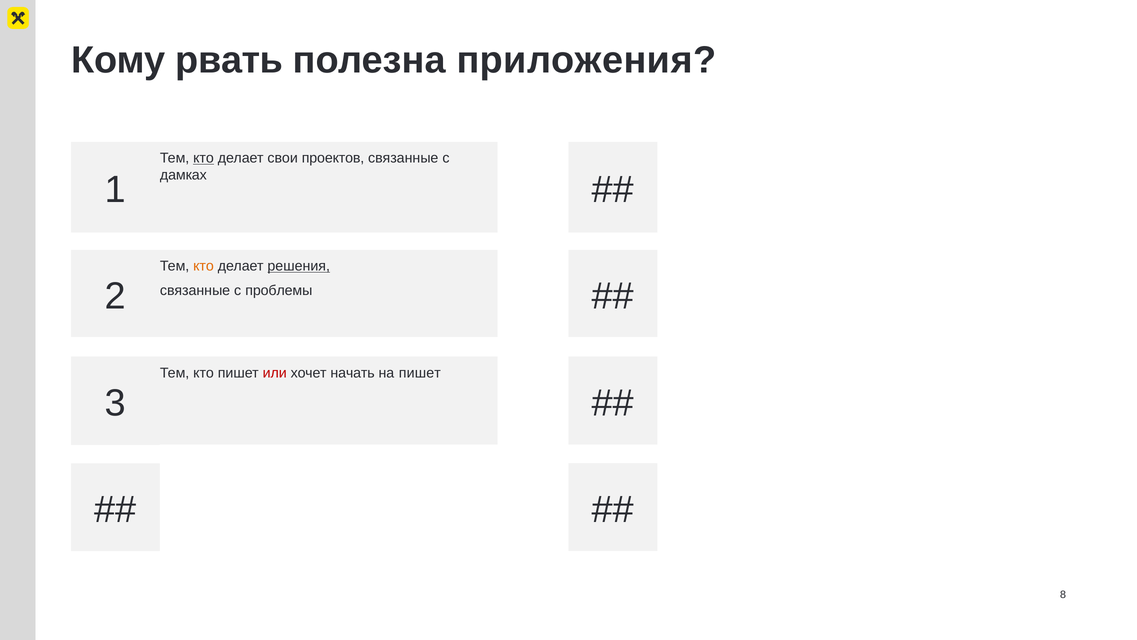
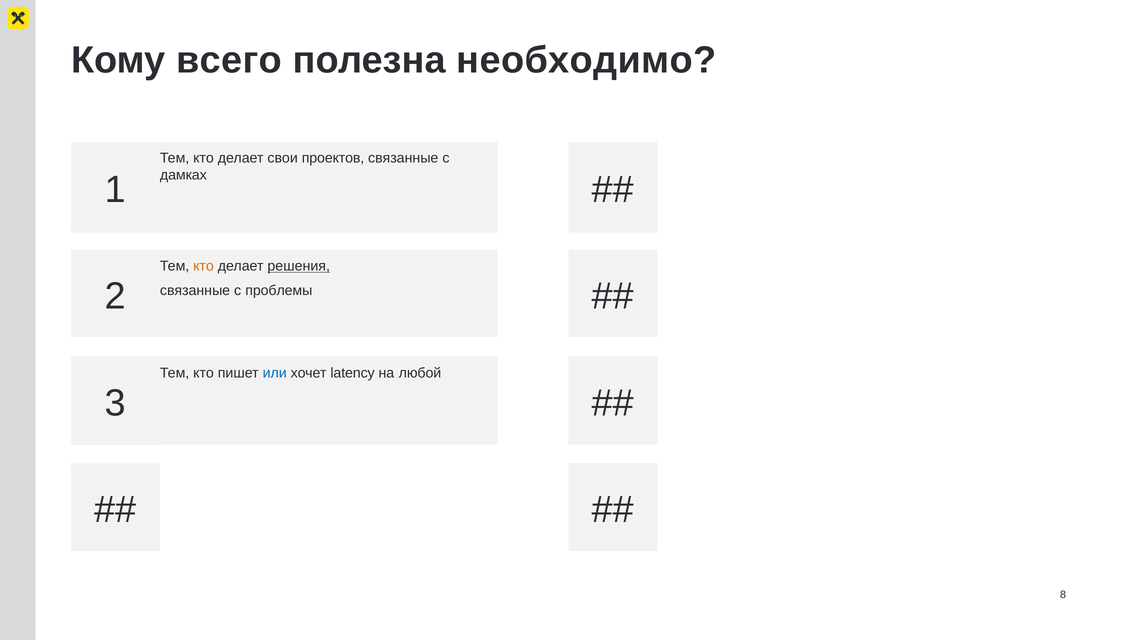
рвать: рвать -> всего (229, 60)
приложения: приложения -> необходимо (586, 60)
кто underline: present -> none (204, 158)
или colour: red -> blue (275, 373)
начать: начать -> latency (353, 373)
на пишет: пишет -> любой (420, 373)
